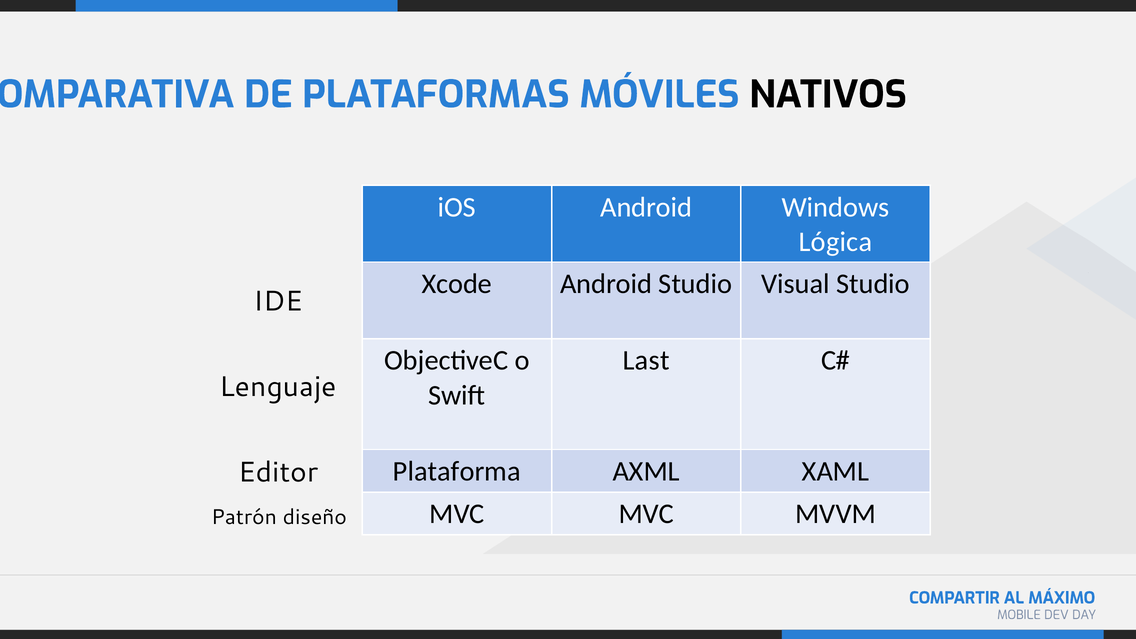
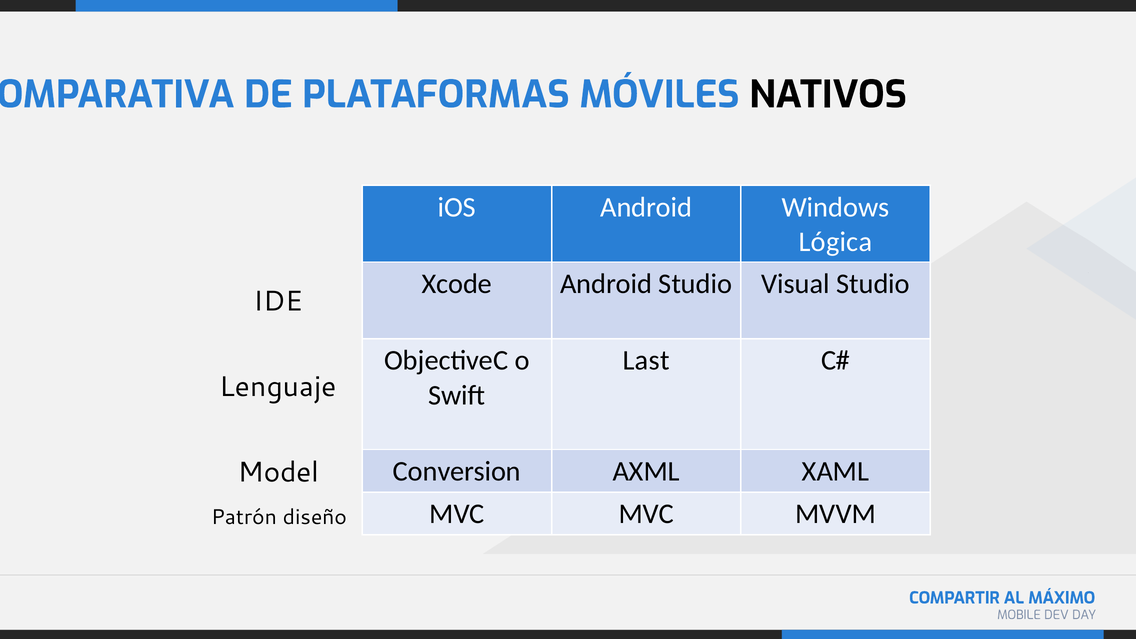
Plataforma: Plataforma -> Conversion (457, 471)
Editor: Editor -> Model (278, 473)
